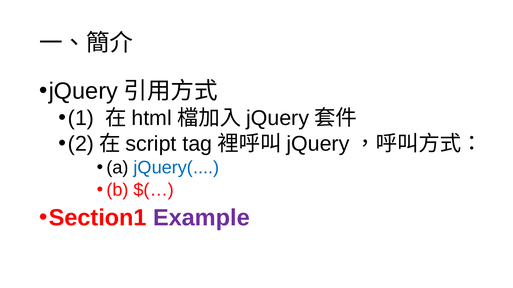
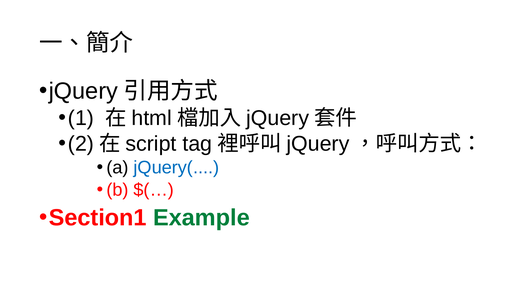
Example colour: purple -> green (202, 218)
